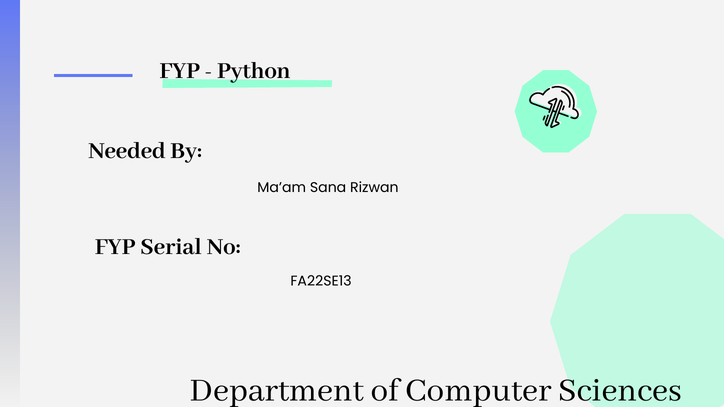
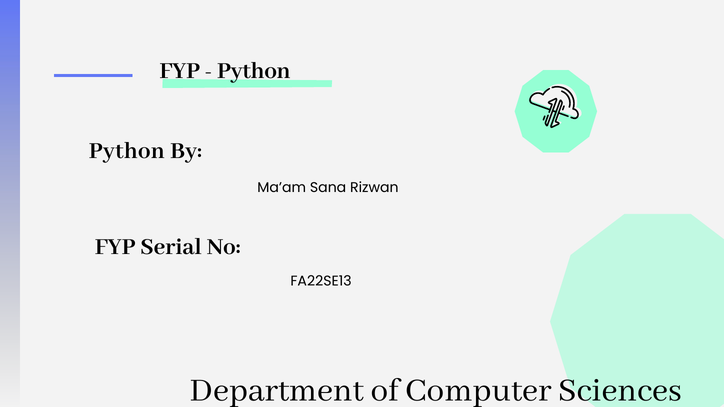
Needed: Needed -> Python (127, 150)
